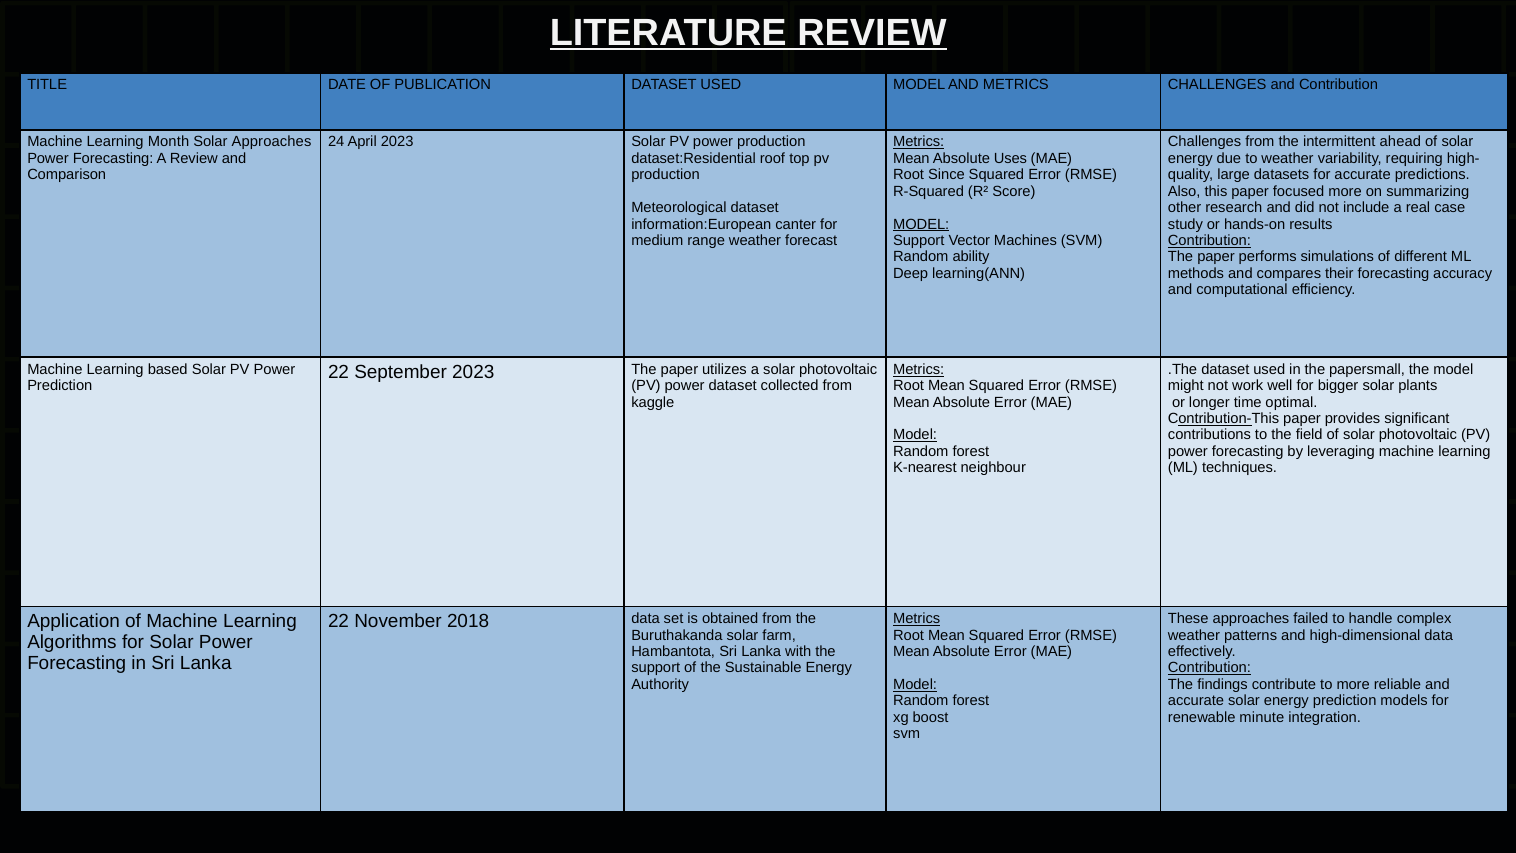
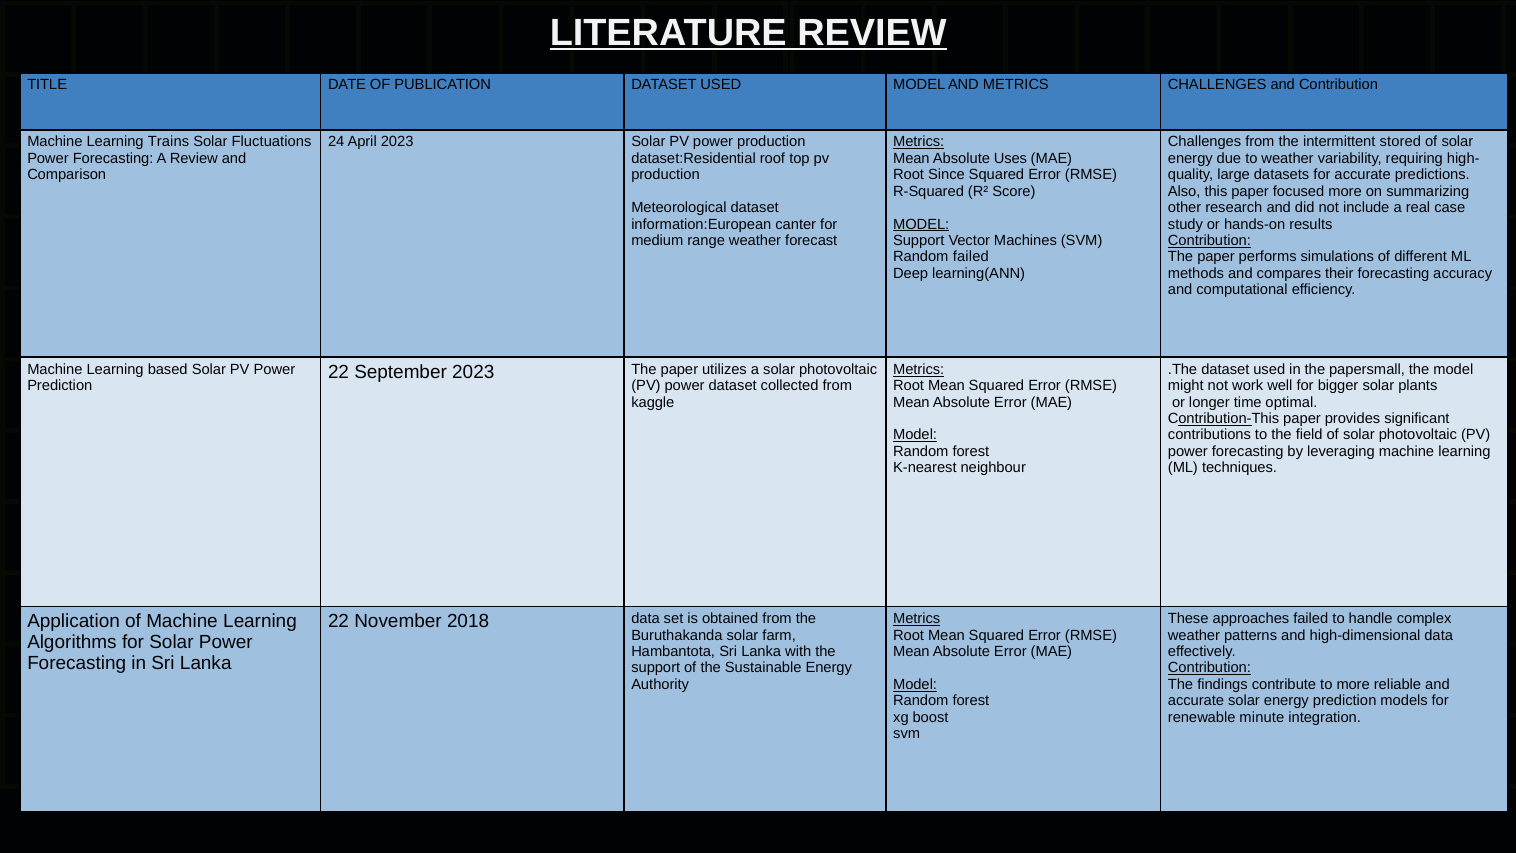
Month: Month -> Trains (168, 142)
Solar Approaches: Approaches -> Fluctuations (272, 142)
ahead: ahead -> stored (1400, 142)
Random ability: ability -> failed (971, 257)
